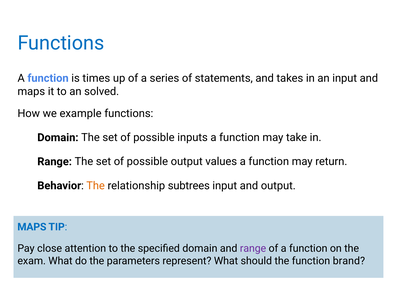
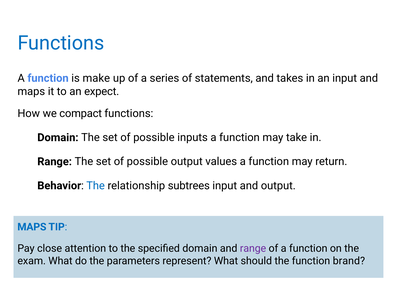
times: times -> make (96, 78)
solved: solved -> expect (102, 91)
example: example -> compact (81, 113)
The colour: orange -> blue (96, 185)
